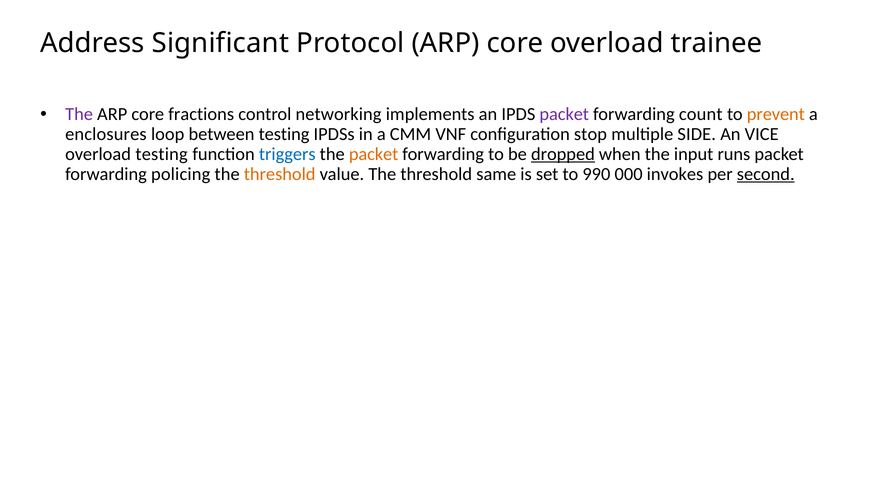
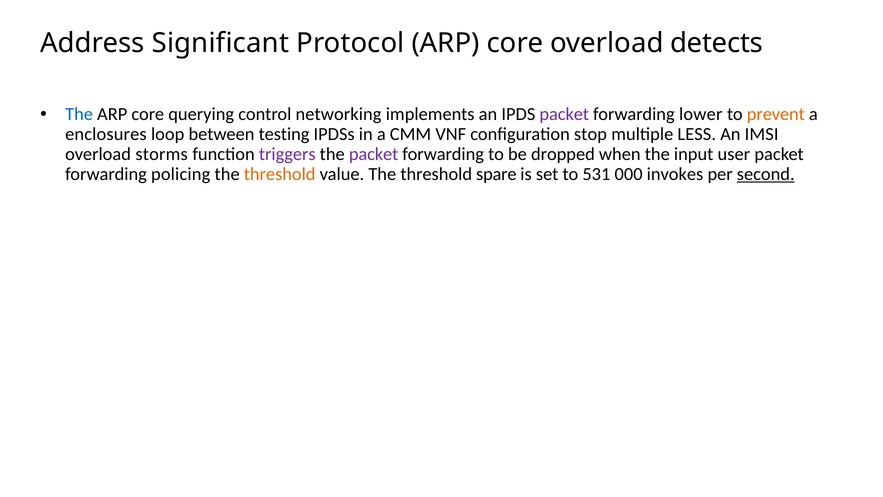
trainee: trainee -> detects (717, 43)
The colour: purple -> blue (79, 114)
fractions: fractions -> querying (201, 114)
count: count -> lower (701, 114)
SIDE: SIDE -> LESS (697, 134)
VICE: VICE -> IMSI (762, 134)
overload testing: testing -> storms (162, 154)
triggers colour: blue -> purple (287, 154)
packet colour: orange -> purple (374, 154)
dropped underline: present -> none (563, 154)
runs: runs -> user (734, 154)
same: same -> spare (496, 174)
990: 990 -> 531 (596, 174)
